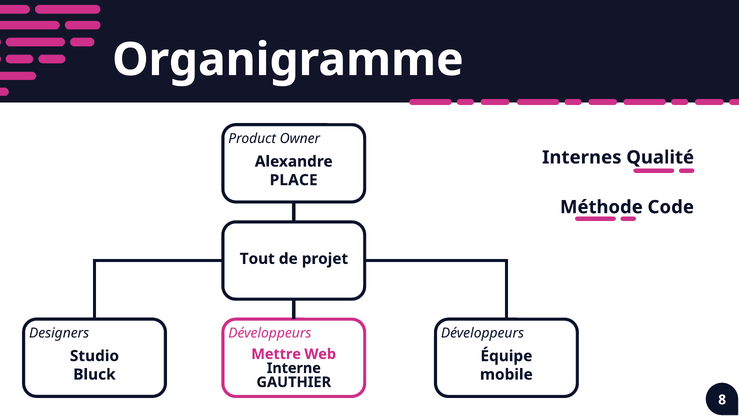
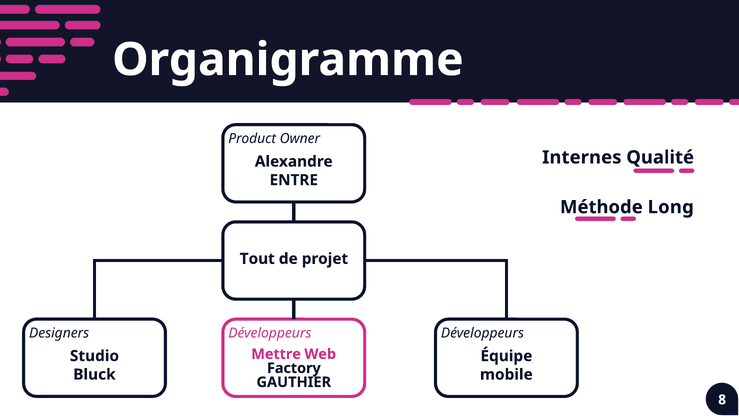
PLACE: PLACE -> ENTRE (294, 180)
Code: Code -> Long (671, 207)
Interne: Interne -> Factory (294, 368)
